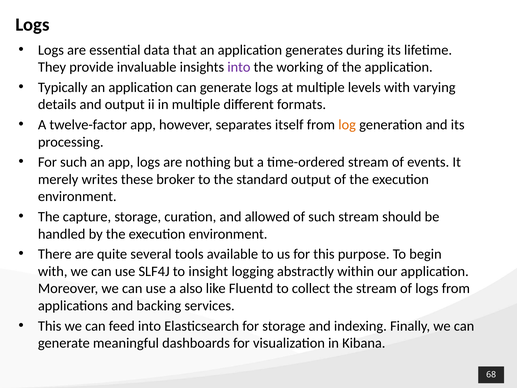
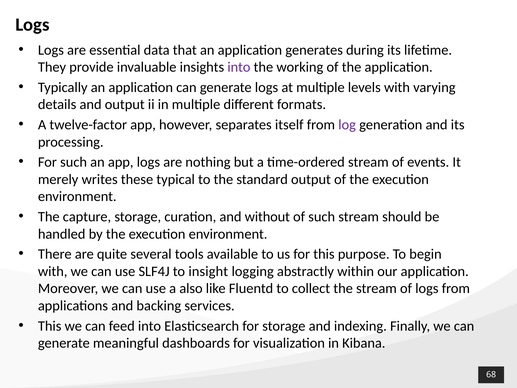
log colour: orange -> purple (347, 125)
broker: broker -> typical (176, 179)
allowed: allowed -> without (267, 217)
